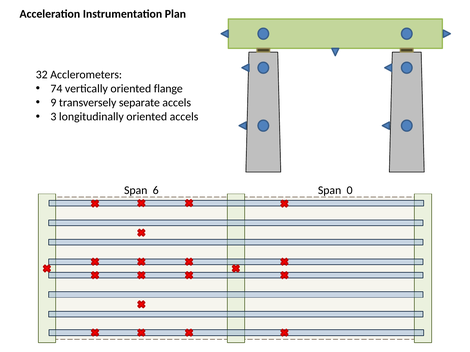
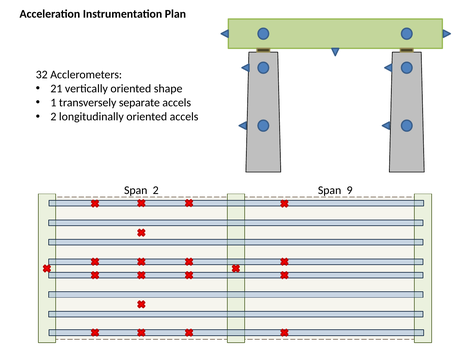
74: 74 -> 21 (56, 89)
flange: flange -> shape (168, 89)
9: 9 -> 1 (53, 103)
3: 3 -> 2 (53, 117)
Span 6: 6 -> 2 (156, 191)
0: 0 -> 9 (350, 191)
